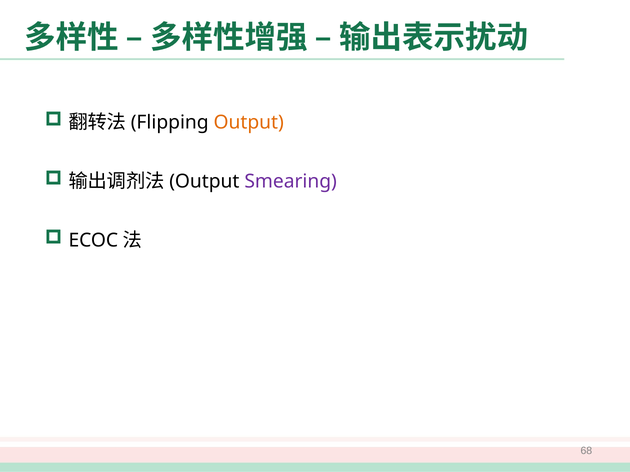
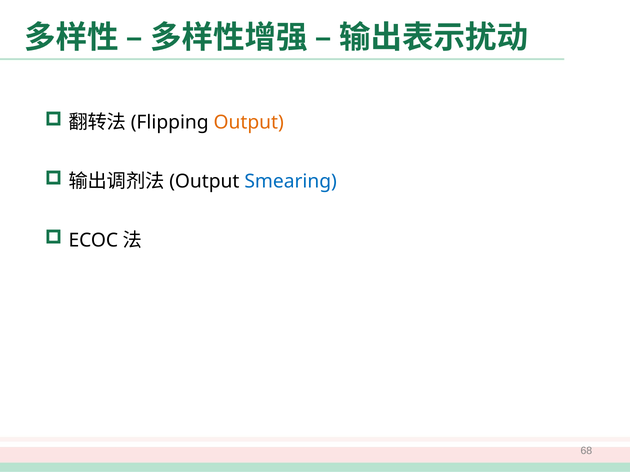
Smearing colour: purple -> blue (291, 181)
